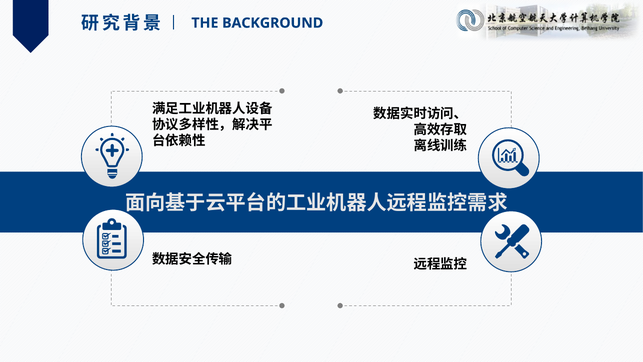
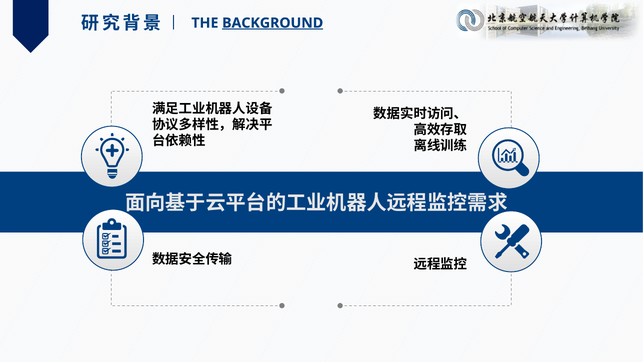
BACKGROUND underline: none -> present (273, 23)
